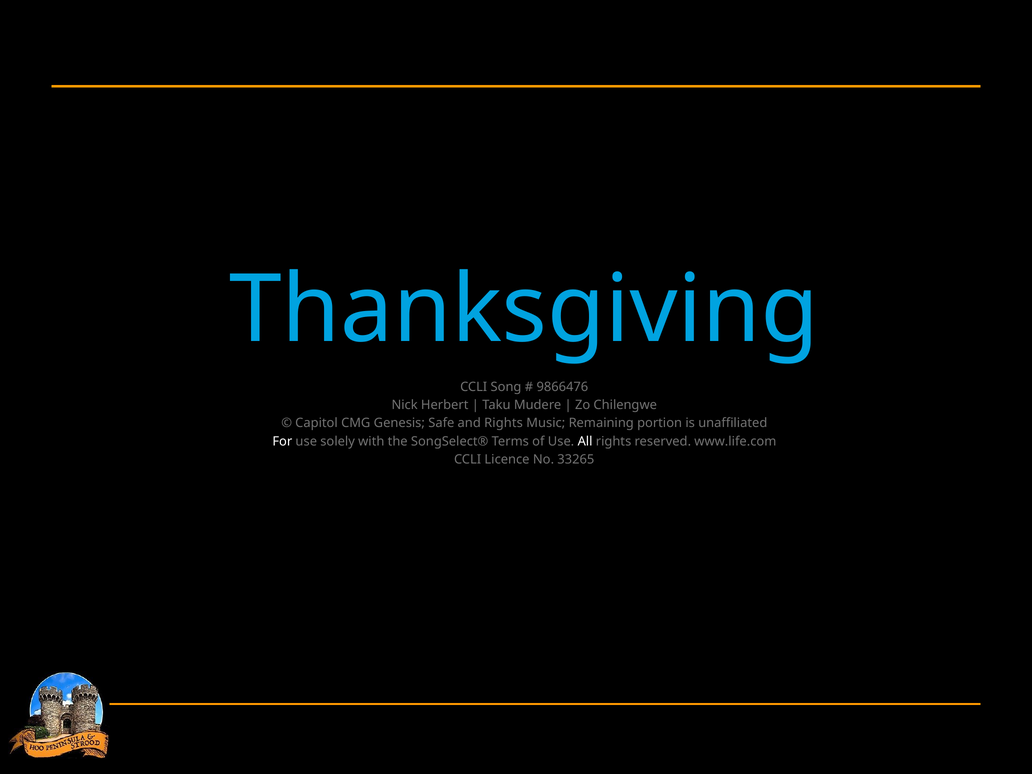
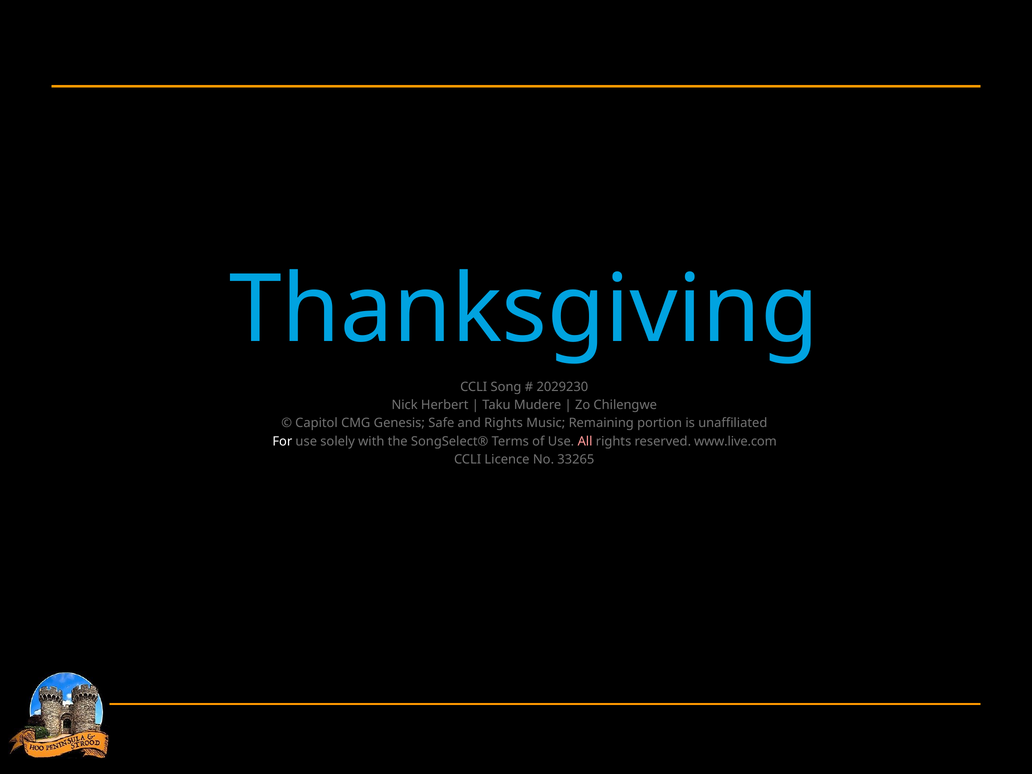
9866476: 9866476 -> 2029230 (562, 387)
All colour: white -> pink (585, 441)
www.life.com: www.life.com -> www.live.com (735, 441)
